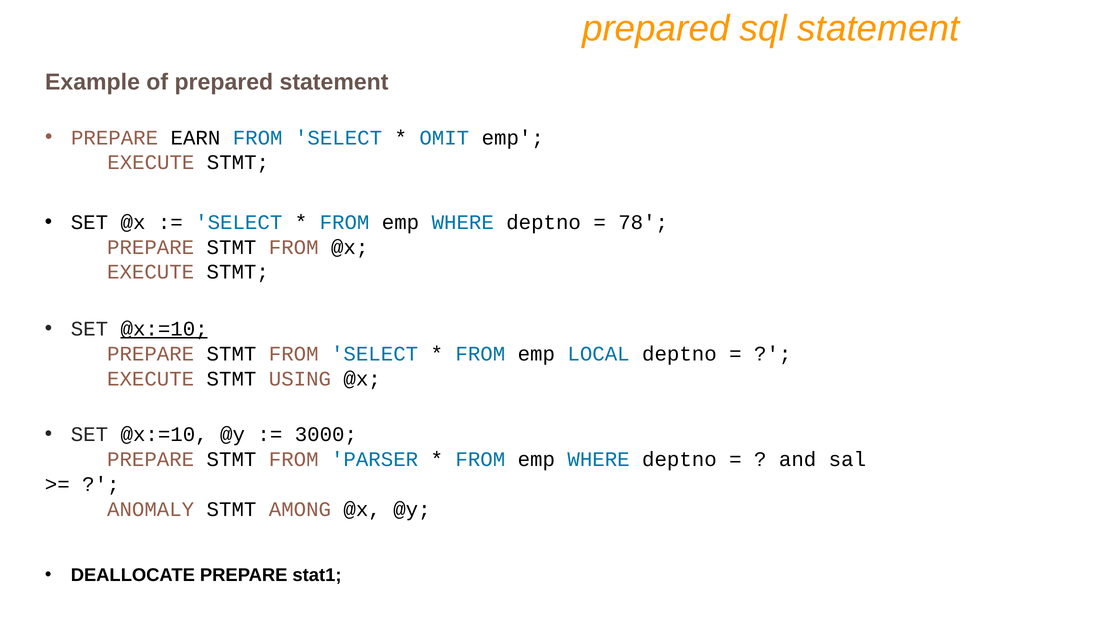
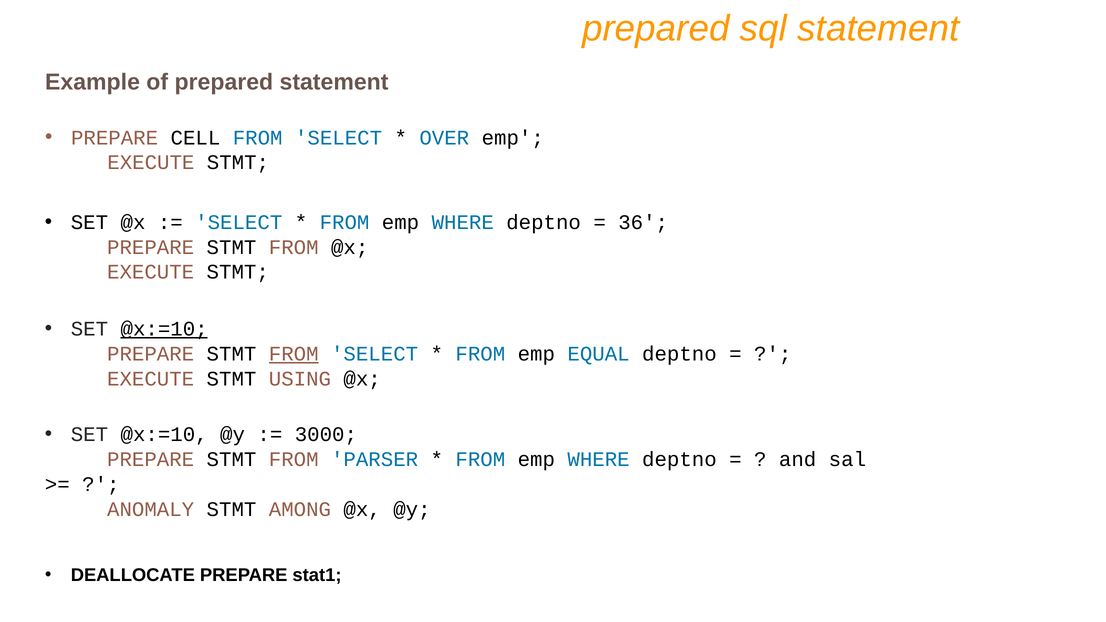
EARN: EARN -> CELL (195, 138)
OMIT: OMIT -> OVER (444, 138)
78: 78 -> 36 (643, 222)
FROM underline: none -> present (294, 354)
LOCAL: LOCAL -> EQUAL (599, 354)
